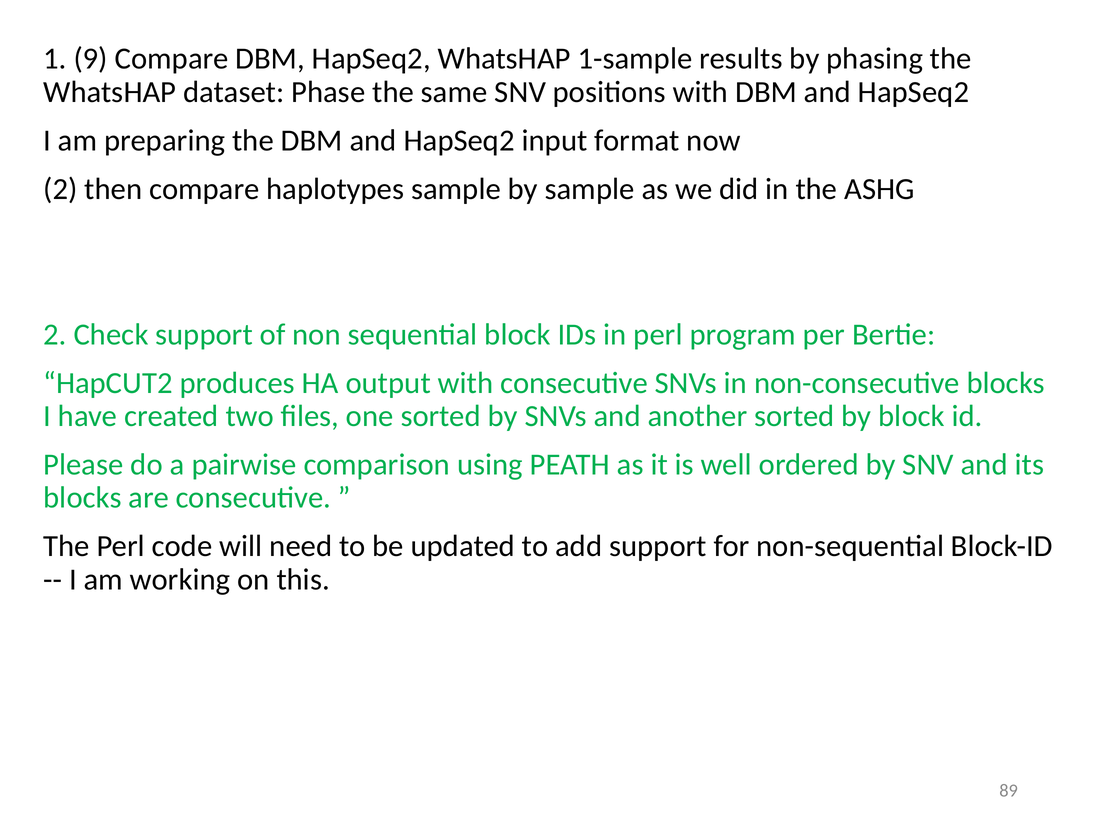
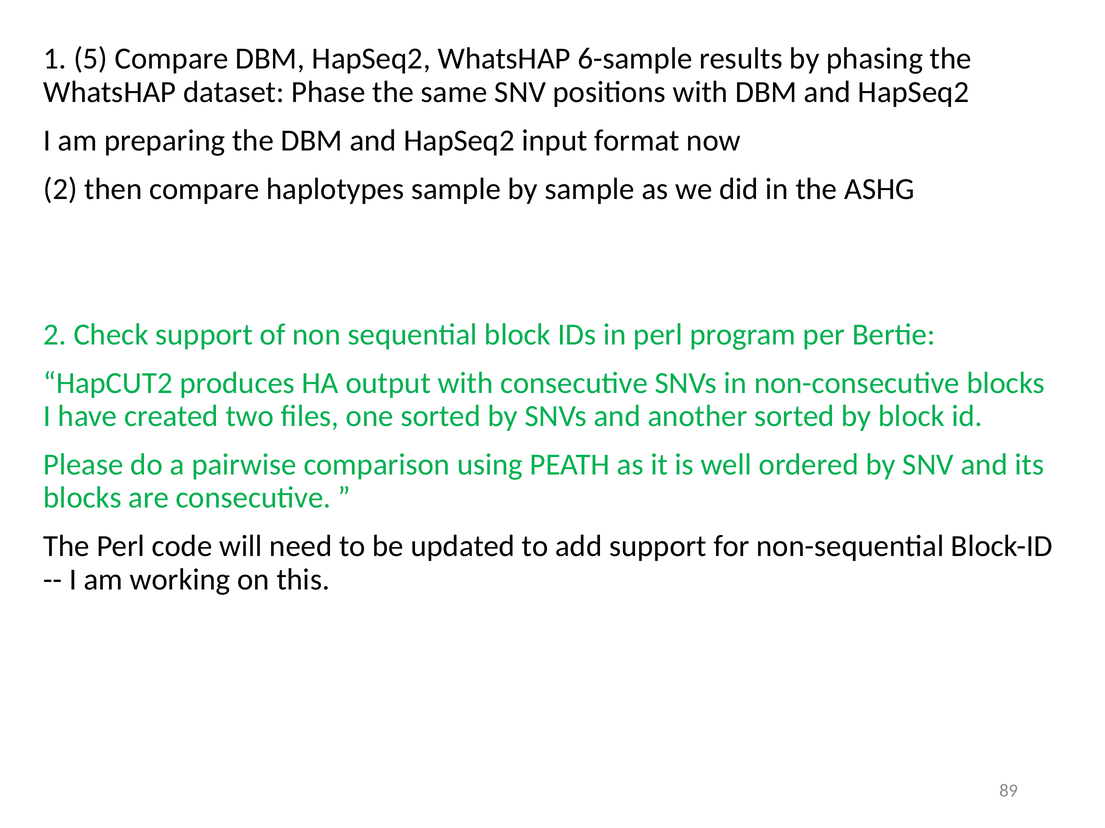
9: 9 -> 5 (91, 59)
1-sample: 1-sample -> 6-sample (635, 59)
